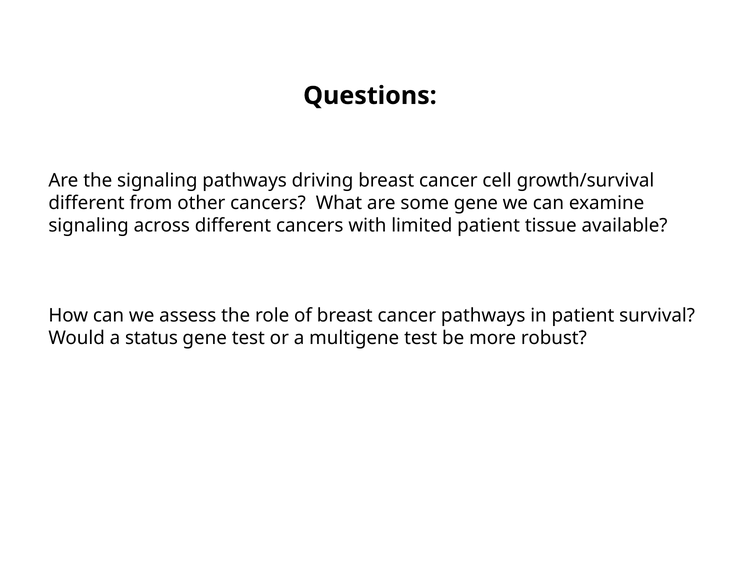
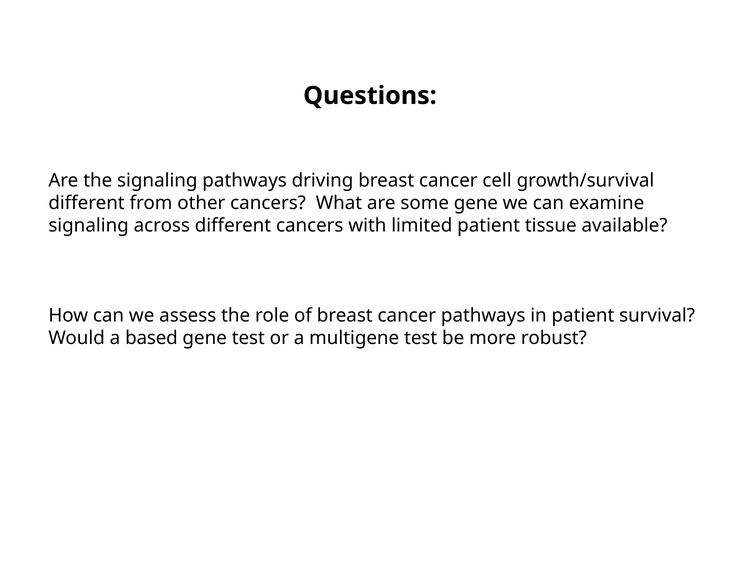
status: status -> based (152, 338)
